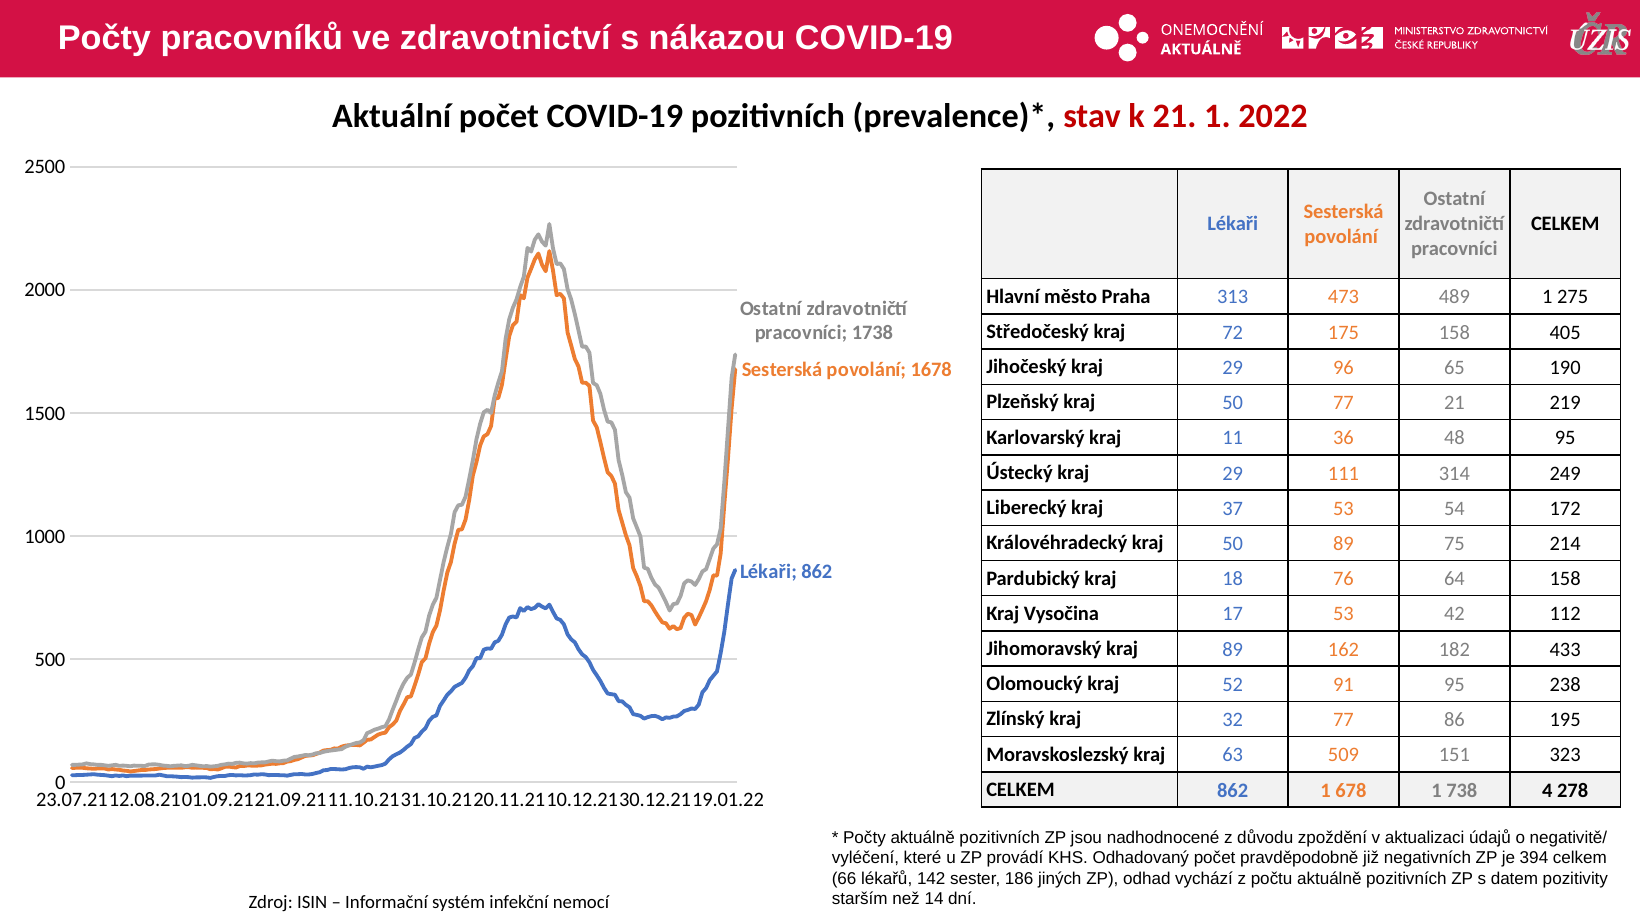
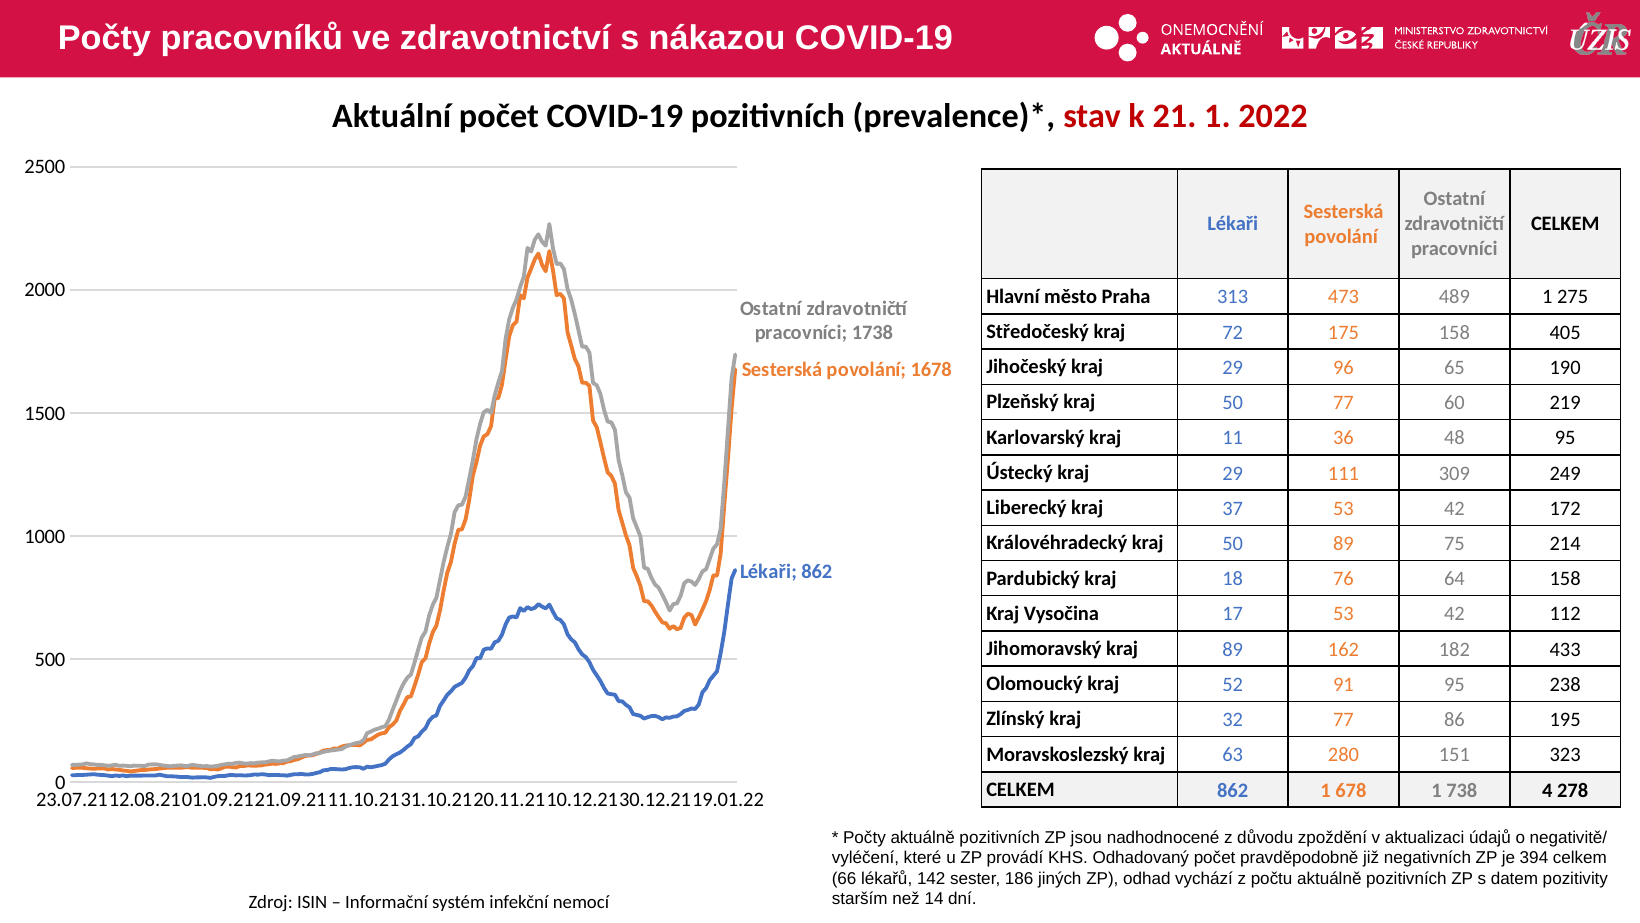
77 21: 21 -> 60 (1454, 403)
314: 314 -> 309 (1454, 473)
37 53 54: 54 -> 42 (1454, 508)
509: 509 -> 280 (1344, 755)
